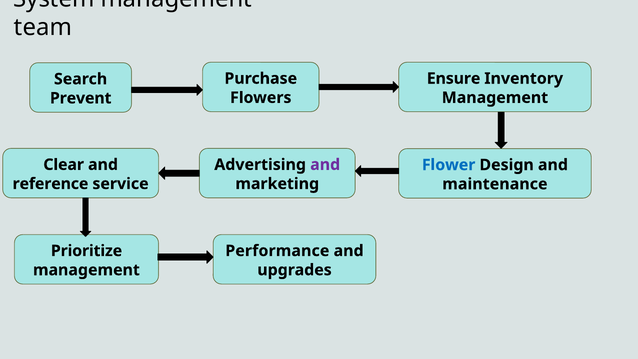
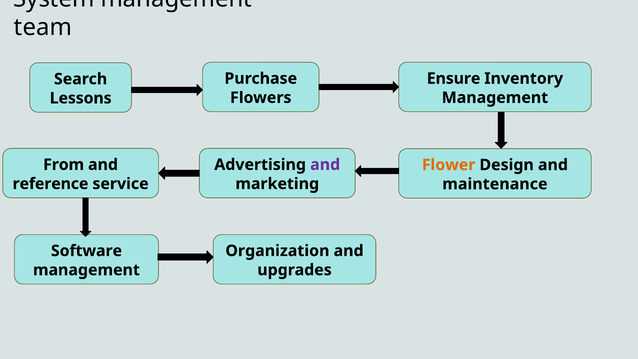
Prevent: Prevent -> Lessons (81, 98)
Clear: Clear -> From (64, 165)
Flower colour: blue -> orange (449, 165)
Prioritize: Prioritize -> Software (86, 251)
Performance: Performance -> Organization (277, 251)
